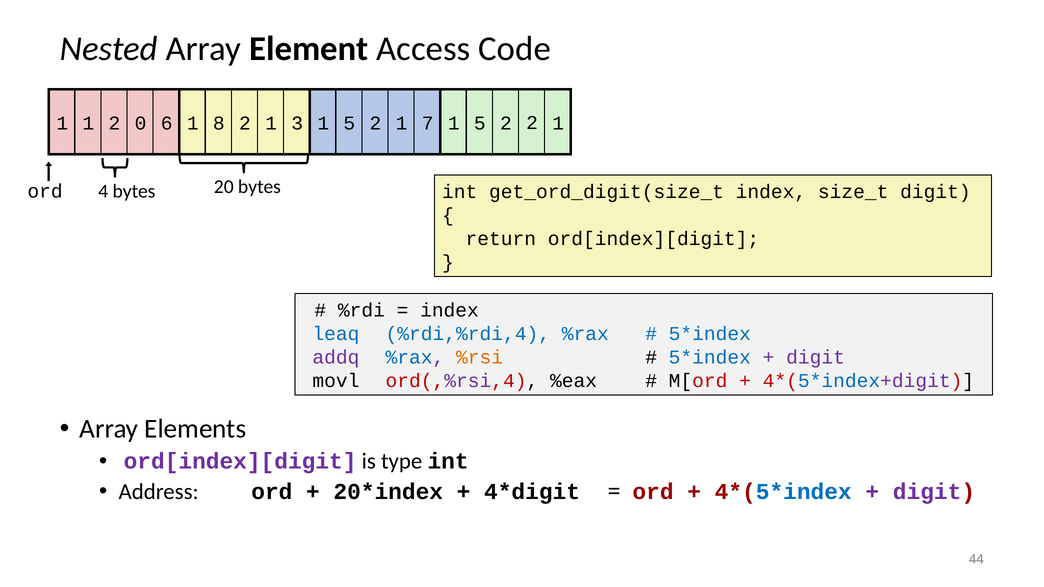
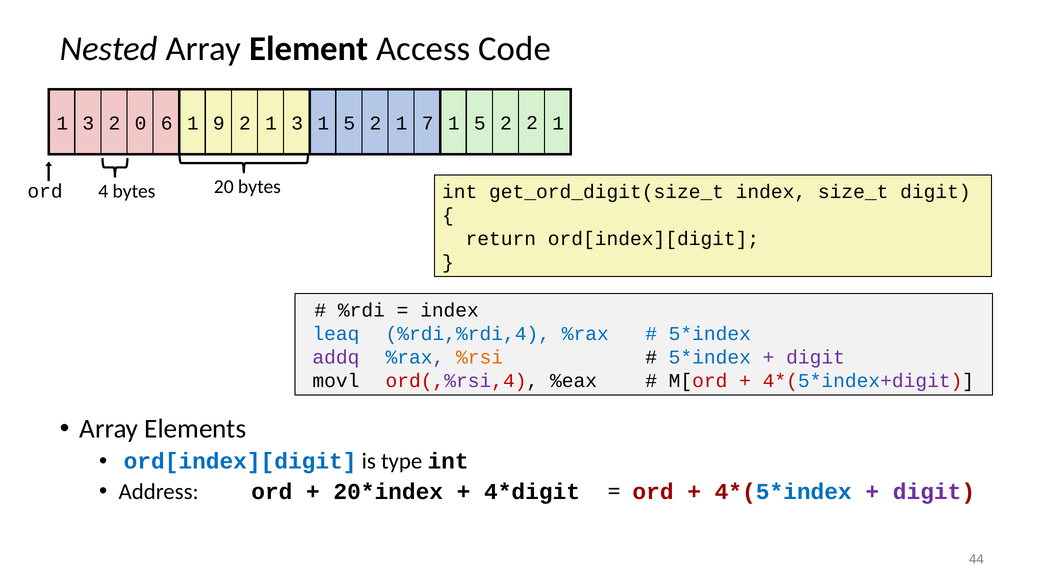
1: 1 -> 3 (88, 123)
8: 8 -> 9 (219, 123)
ord[index][digit colour: purple -> blue (240, 462)
